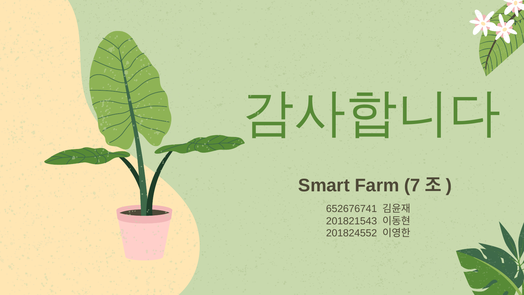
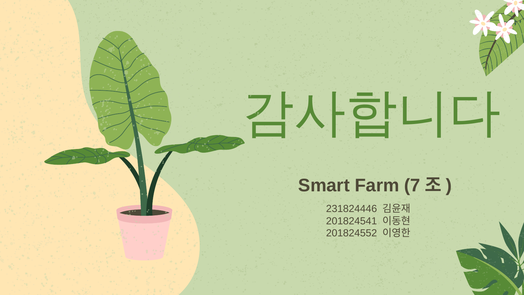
652676741: 652676741 -> 231824446 (352, 209)
201821543: 201821543 -> 201824541 (352, 221)
